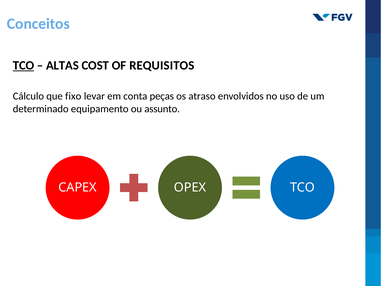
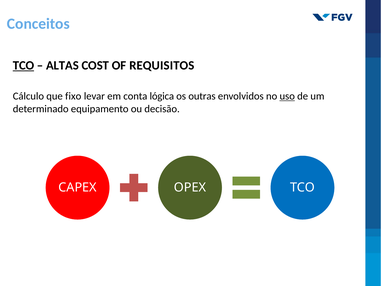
peças: peças -> lógica (162, 96)
atraso: atraso -> outras (202, 96)
uso underline: none -> present (287, 96)
assunto: assunto -> decisão (162, 109)
